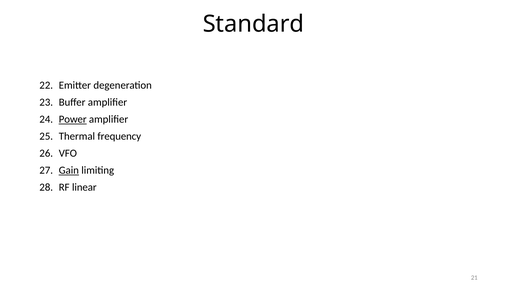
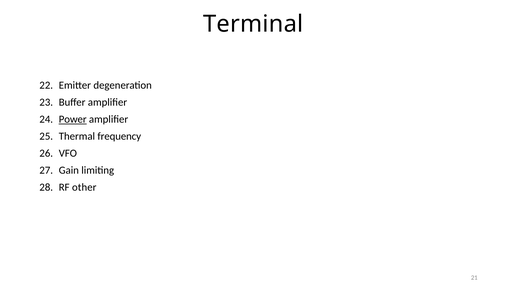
Standard: Standard -> Terminal (253, 24)
Gain underline: present -> none (69, 170)
linear: linear -> other (84, 187)
